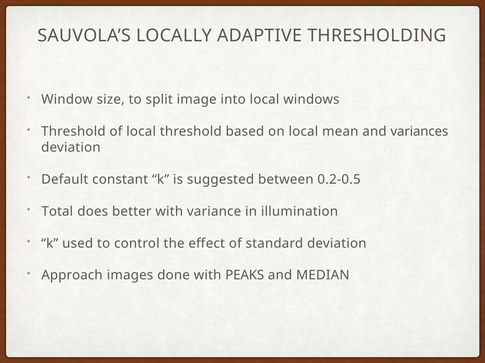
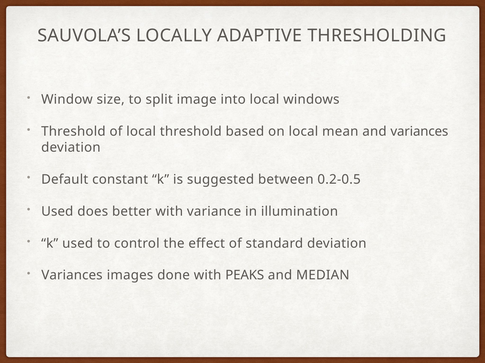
Total: Total -> Used (57, 212)
Approach: Approach -> Variances (72, 276)
